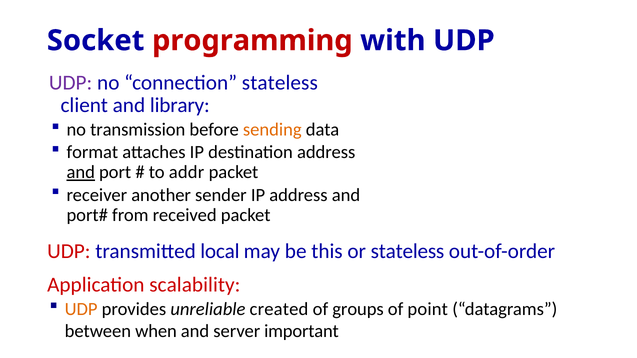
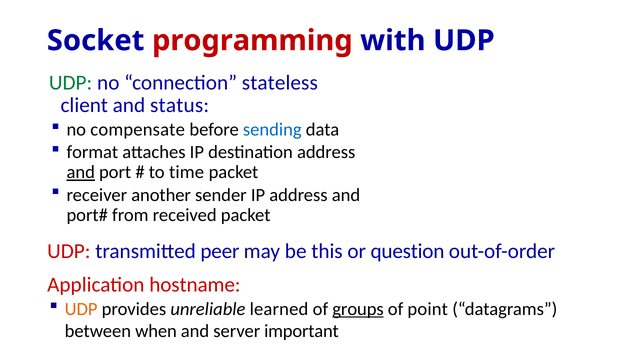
UDP colour: purple -> green (71, 83)
library: library -> status (180, 106)
transmission: transmission -> compensate (138, 130)
sending colour: orange -> blue (272, 130)
addr: addr -> time (187, 172)
local: local -> peer (220, 252)
or stateless: stateless -> question (408, 252)
scalability: scalability -> hostname (195, 285)
created: created -> learned (279, 309)
groups underline: none -> present (358, 309)
